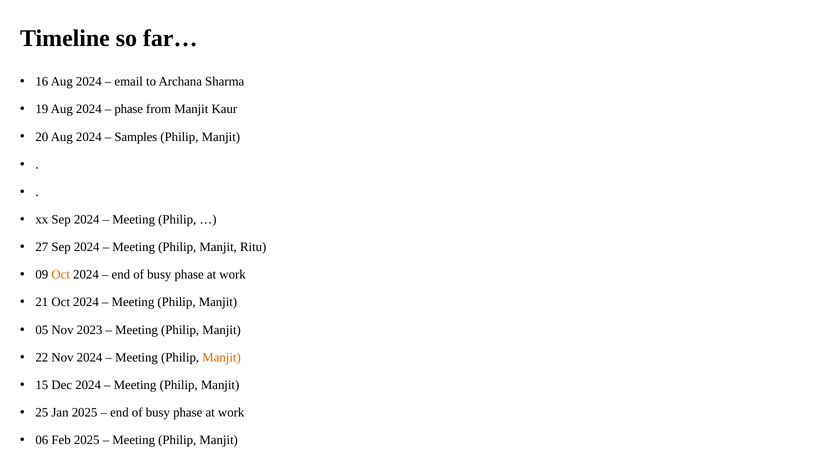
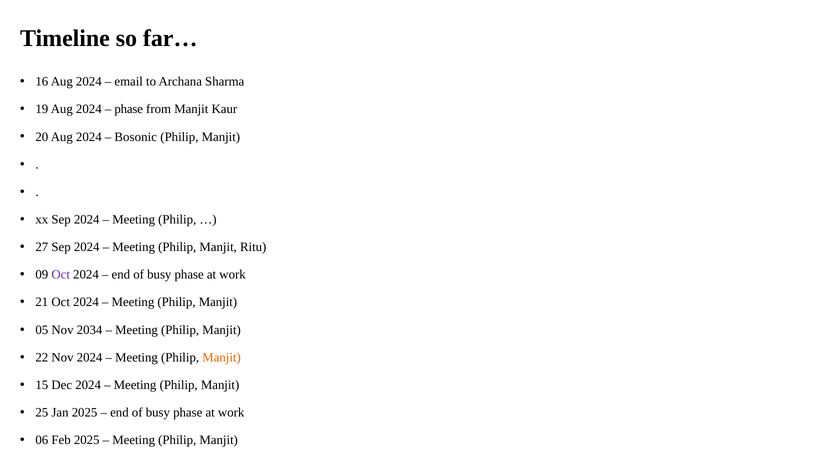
Samples: Samples -> Bosonic (136, 137)
Oct colour: orange -> purple (61, 275)
2023: 2023 -> 2034 (90, 330)
